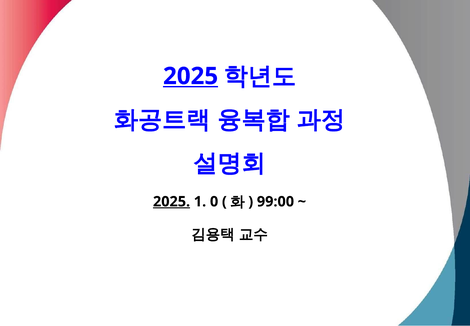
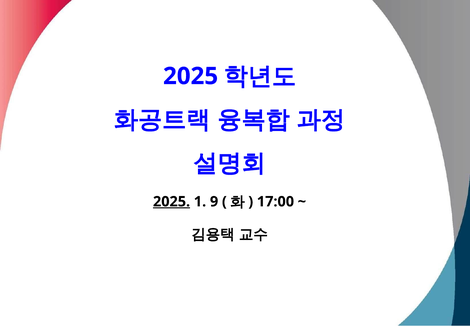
2025 underline: present -> none (191, 76)
0: 0 -> 9 (214, 201)
99:00: 99:00 -> 17:00 (275, 201)
